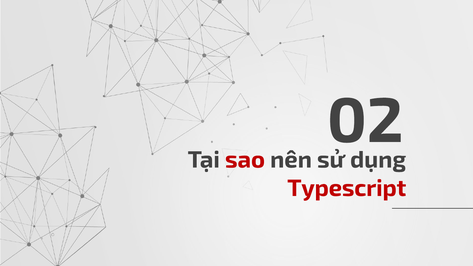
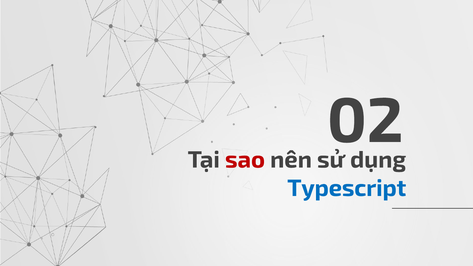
Typescript colour: red -> blue (347, 188)
